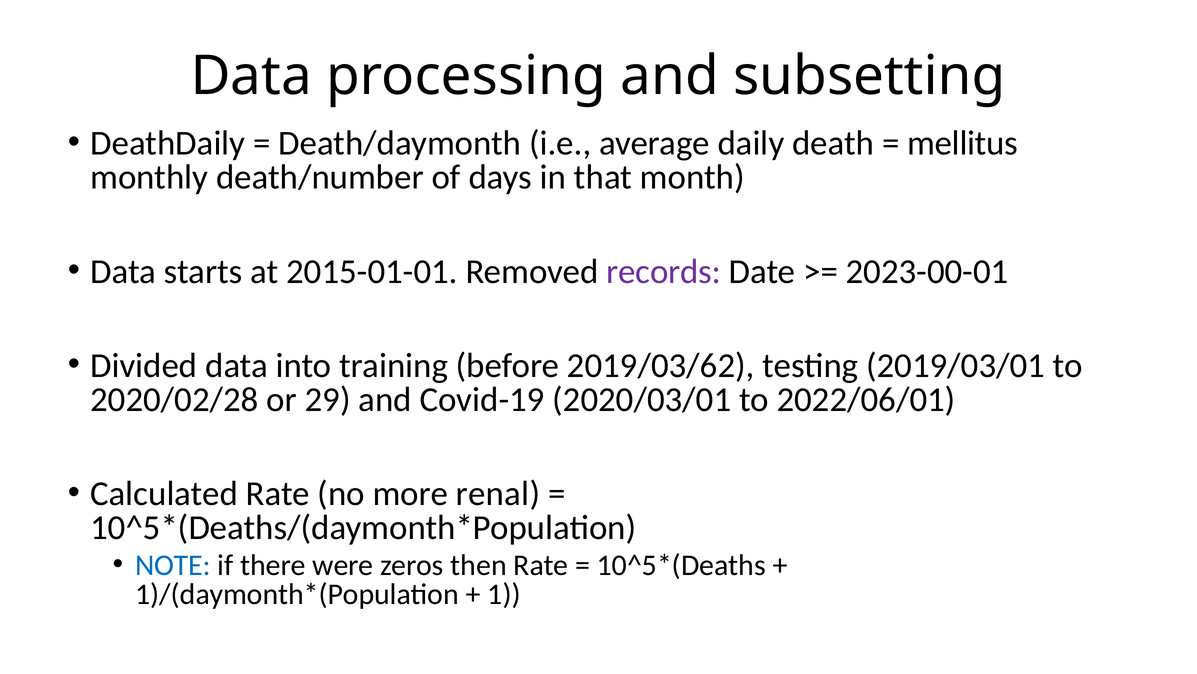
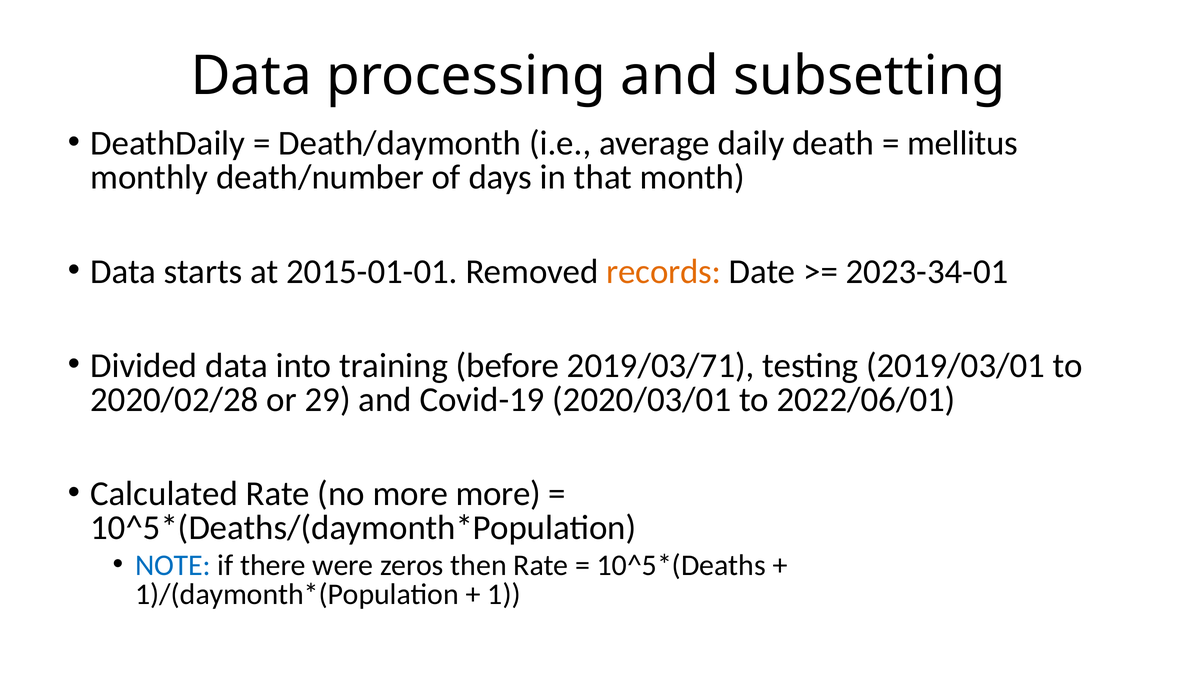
records colour: purple -> orange (664, 271)
2023-00-01: 2023-00-01 -> 2023-34-01 (927, 271)
2019/03/62: 2019/03/62 -> 2019/03/71 (661, 365)
more renal: renal -> more (498, 493)
